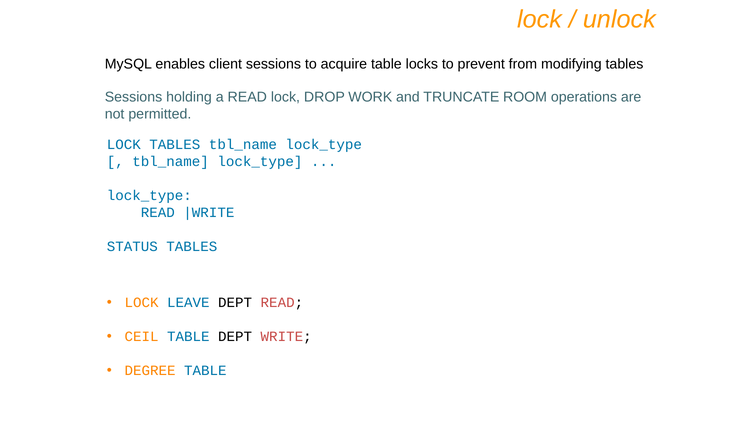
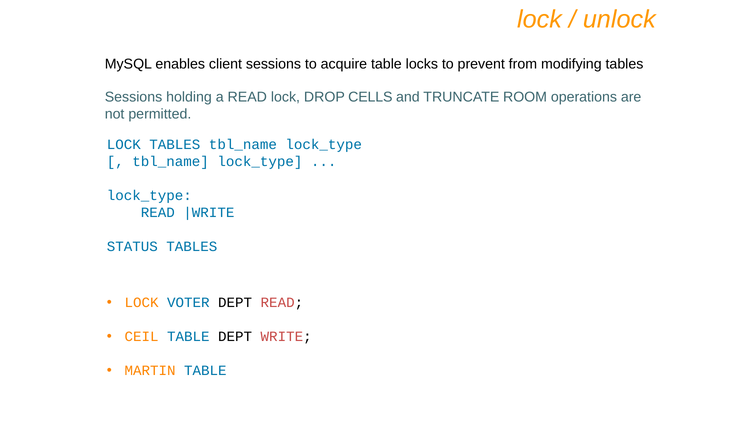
WORK: WORK -> CELLS (370, 97)
LEAVE: LEAVE -> VOTER (188, 303)
DEGREE: DEGREE -> MARTIN (150, 371)
